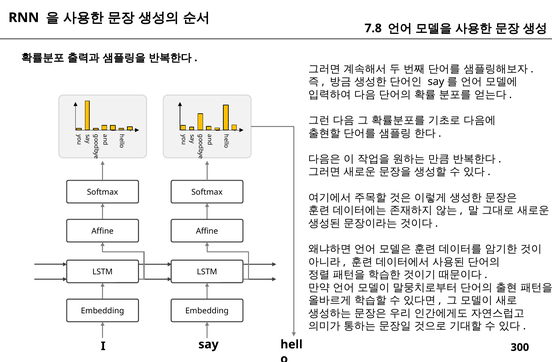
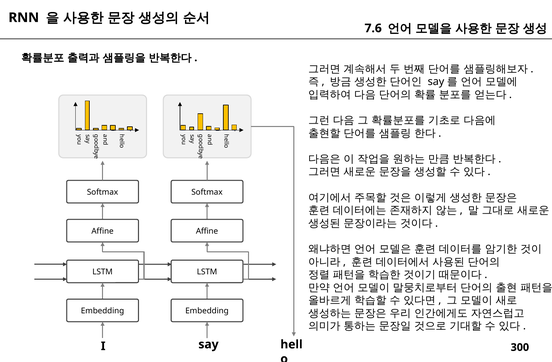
7.8: 7.8 -> 7.6 (373, 28)
